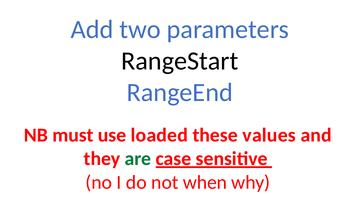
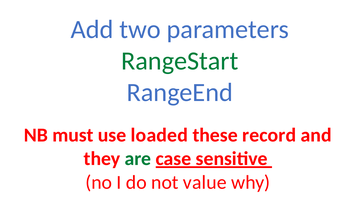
RangeStart colour: black -> green (180, 61)
values: values -> record (269, 135)
when: when -> value (205, 183)
